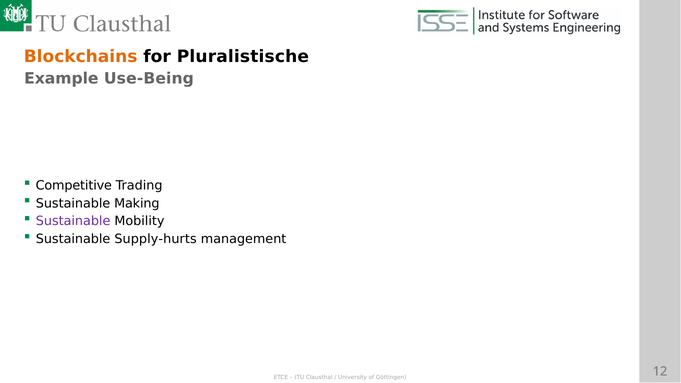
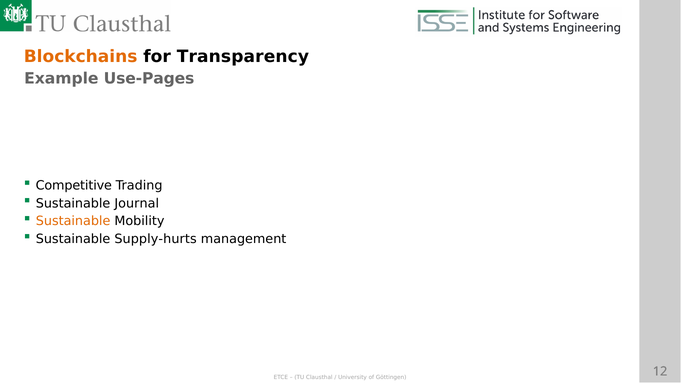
Pluralistische: Pluralistische -> Transparency (243, 57)
Use-Being: Use-Being -> Use-Pages (149, 79)
Making: Making -> Journal (137, 203)
Sustainable colour: purple -> orange (73, 221)
